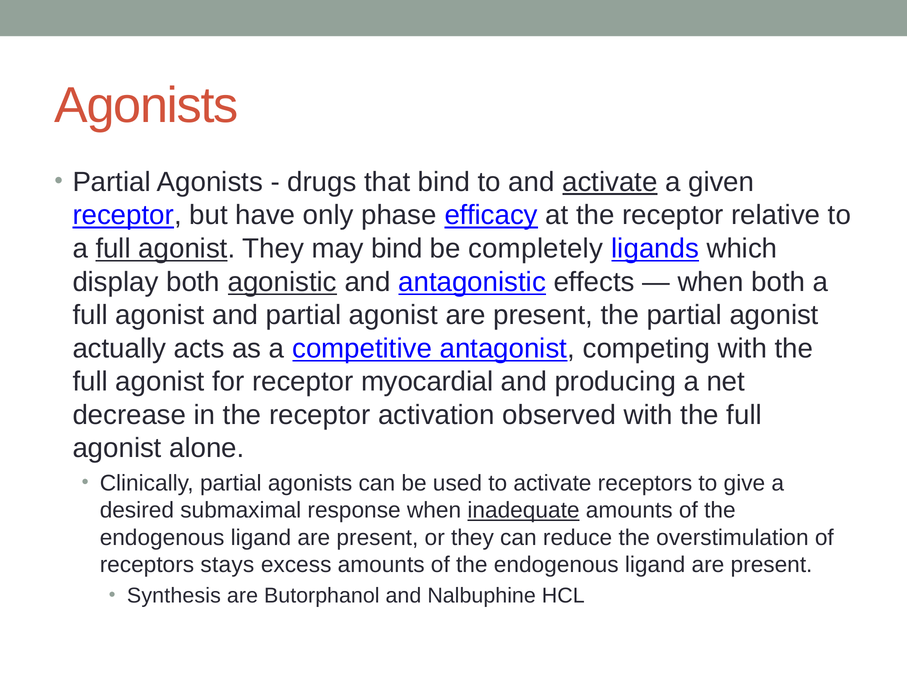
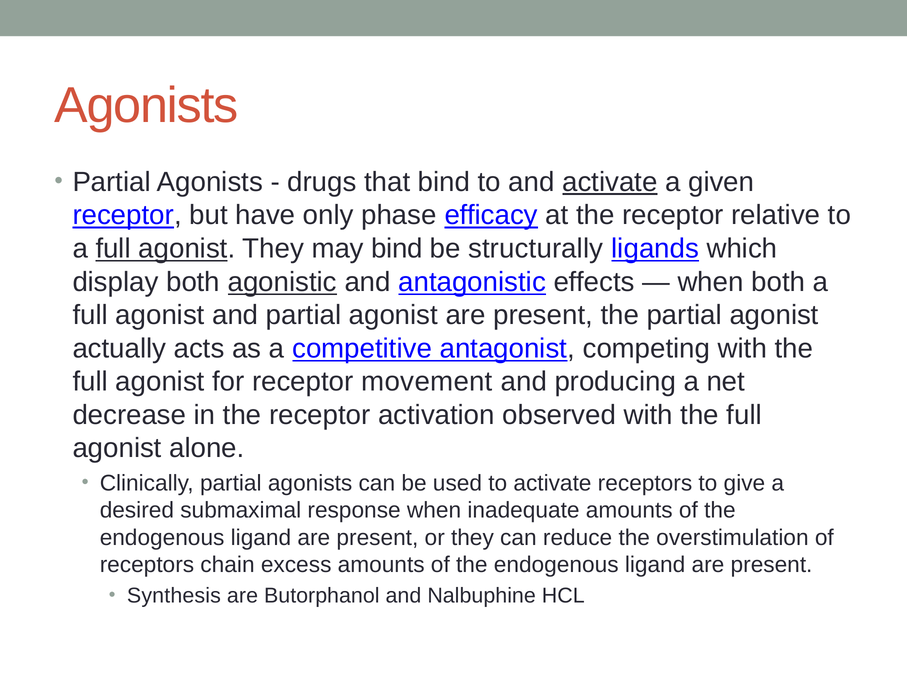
completely: completely -> structurally (536, 248)
myocardial: myocardial -> movement (427, 381)
inadequate underline: present -> none (523, 510)
stays: stays -> chain (227, 564)
